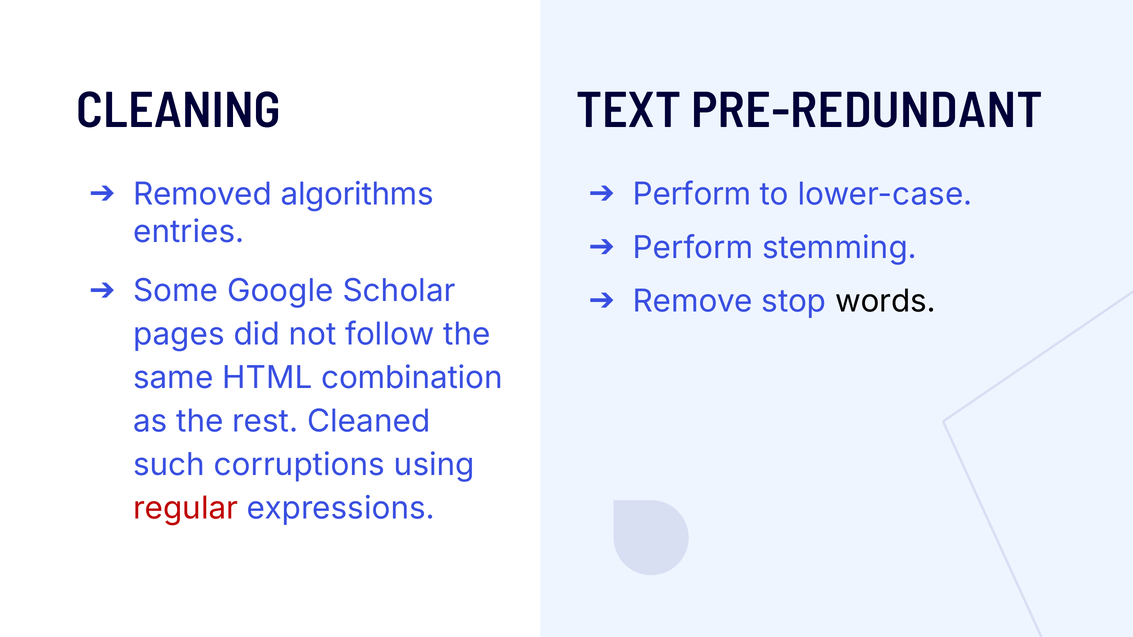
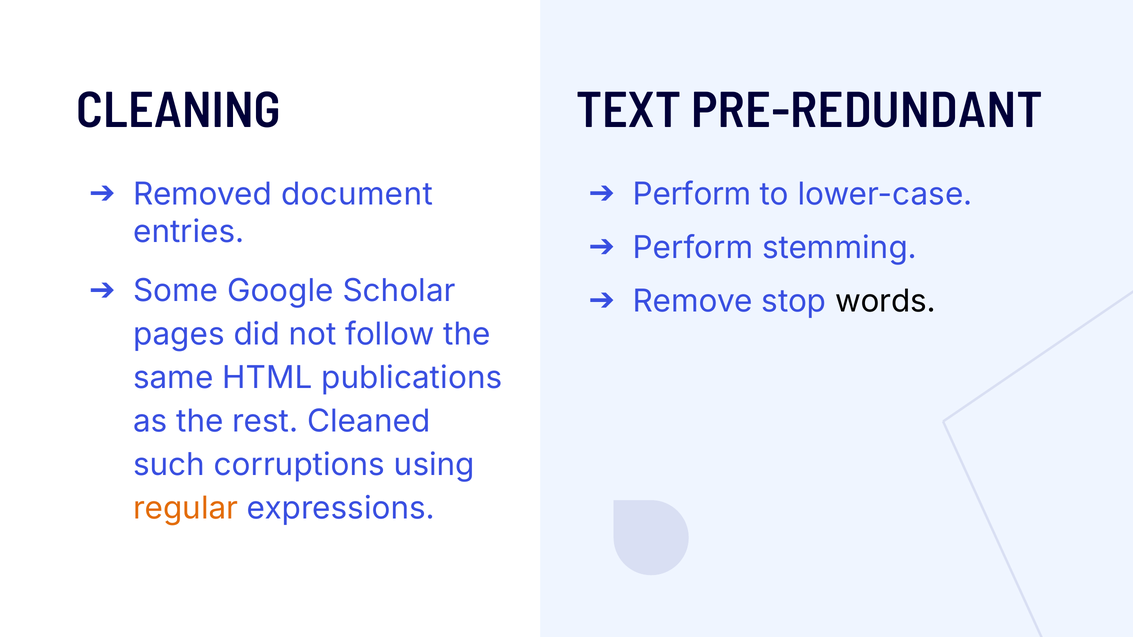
algorithms: algorithms -> document (357, 194)
combination: combination -> publications (412, 378)
regular colour: red -> orange (186, 508)
